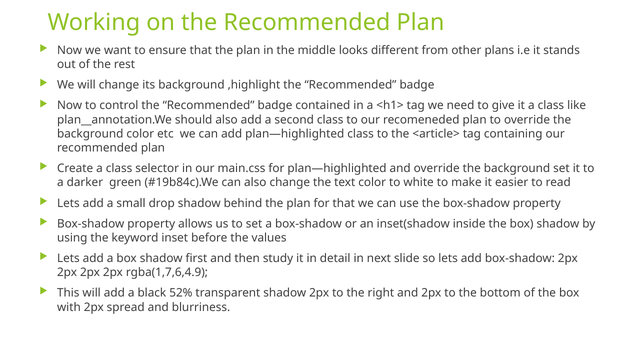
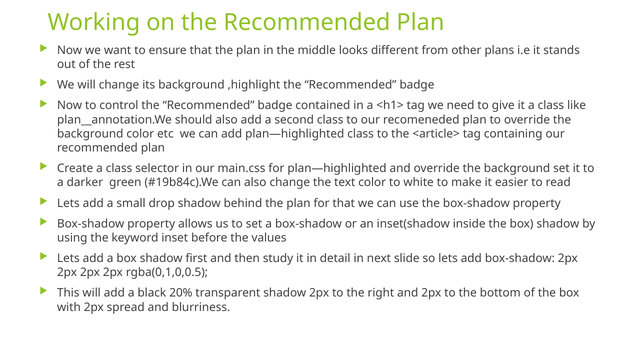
rgba(1,7,6,4.9: rgba(1,7,6,4.9 -> rgba(0,1,0,0.5 (167, 273)
52%: 52% -> 20% (181, 293)
